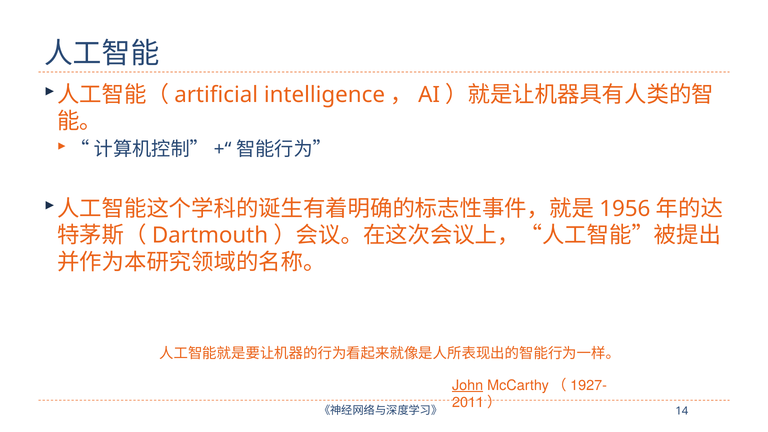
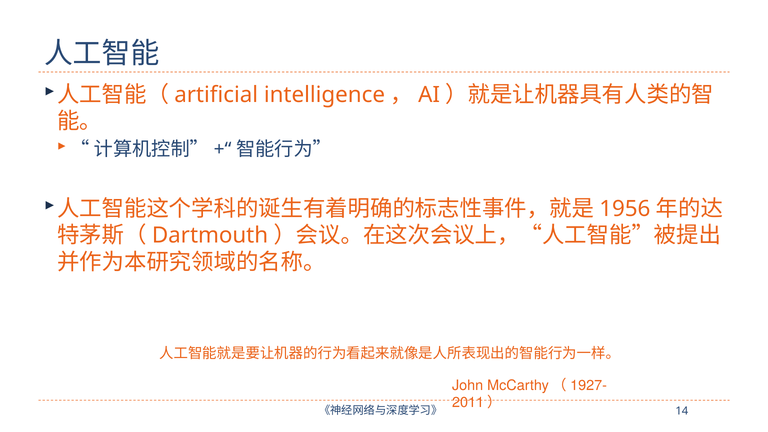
John underline: present -> none (468, 385)
